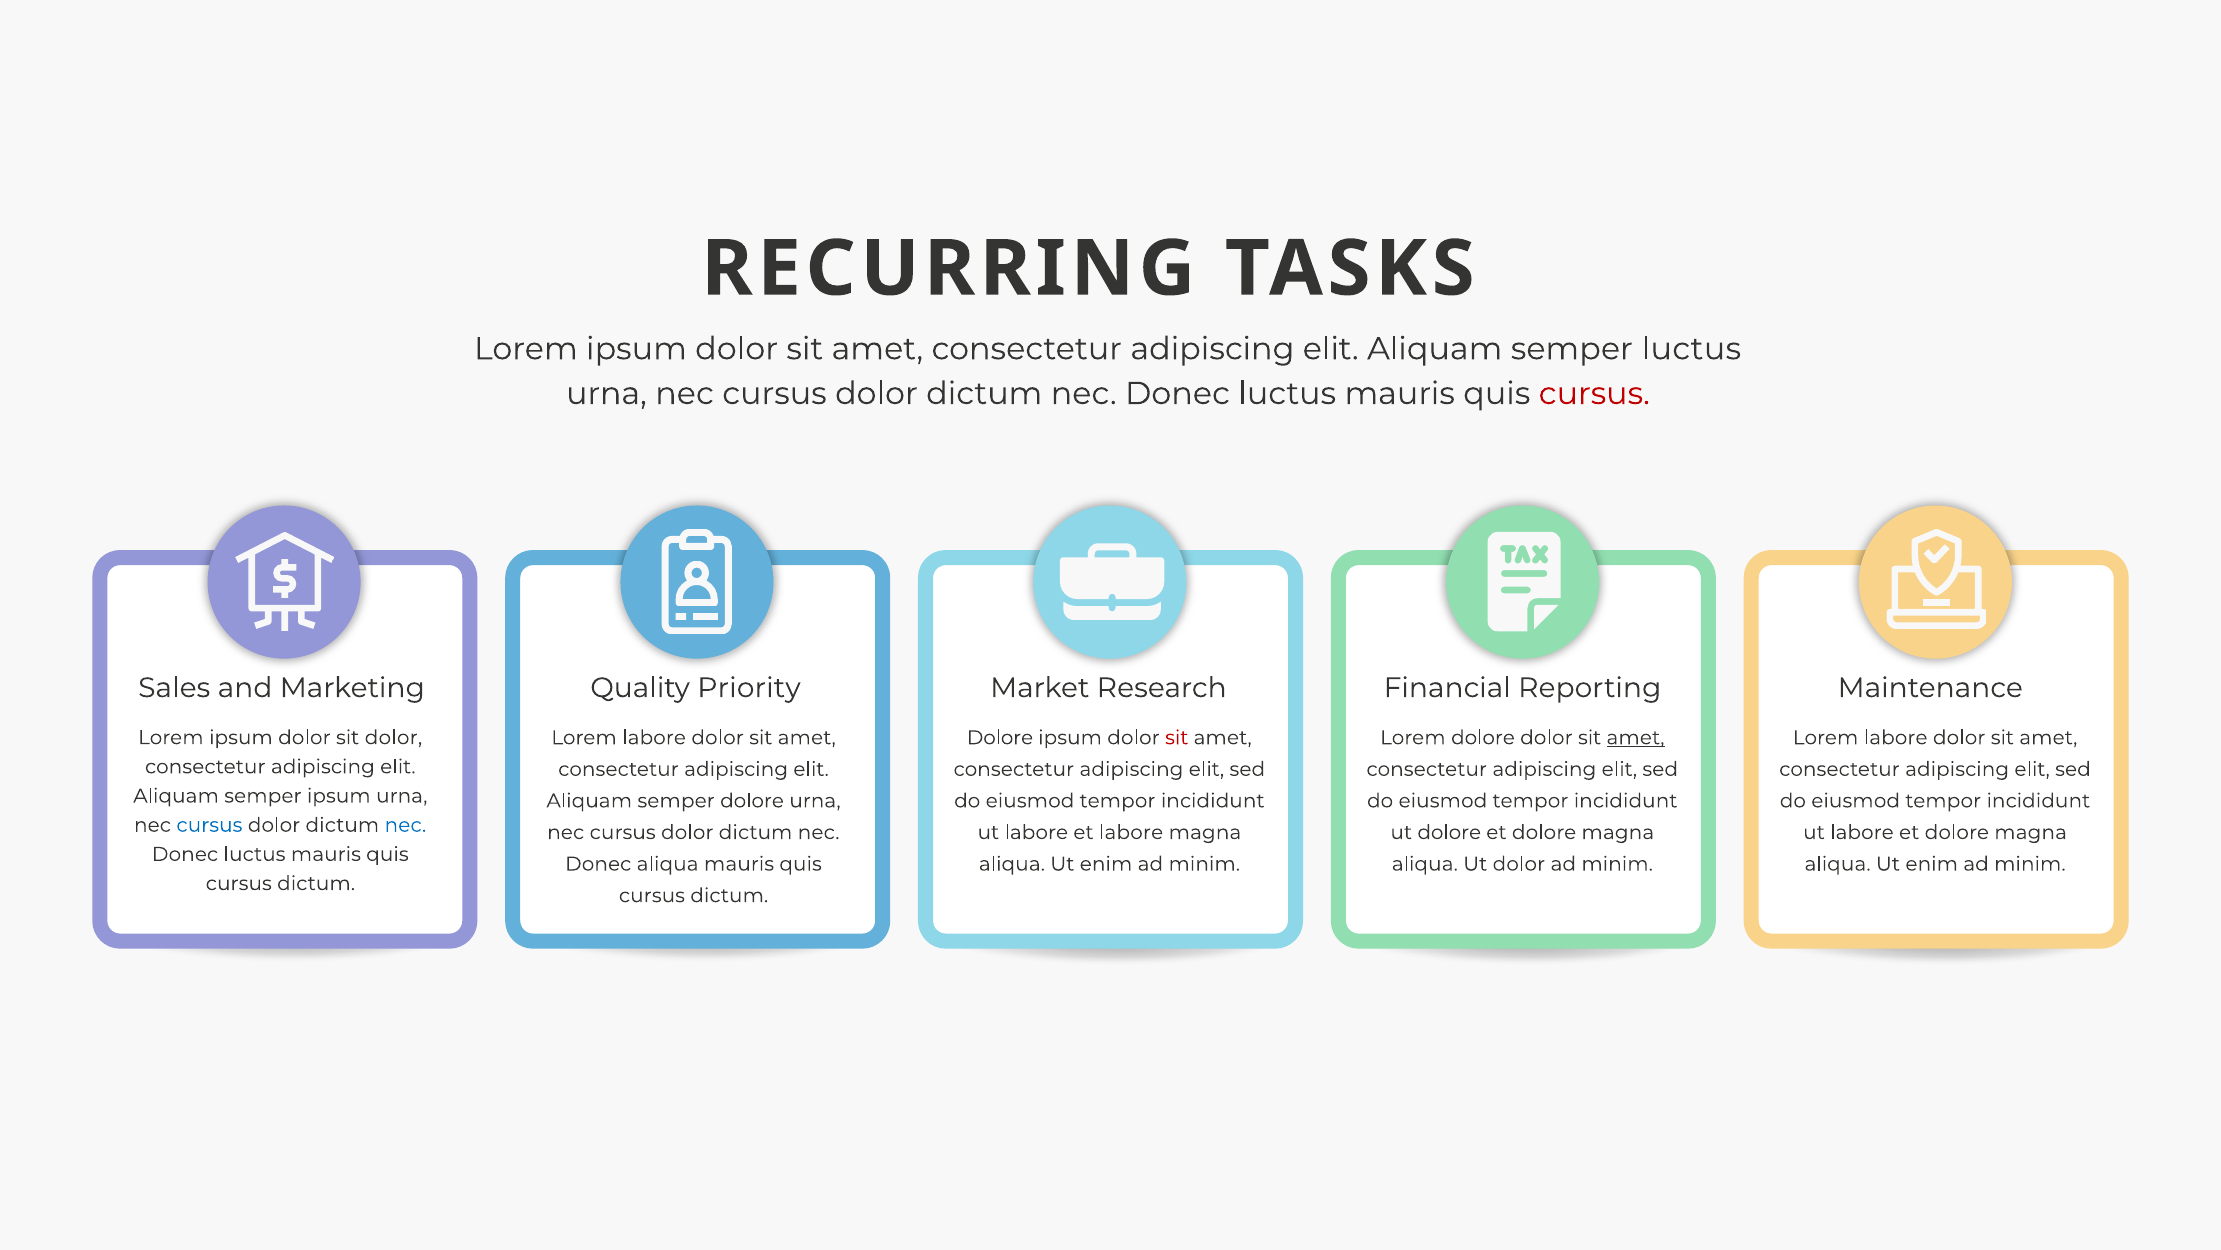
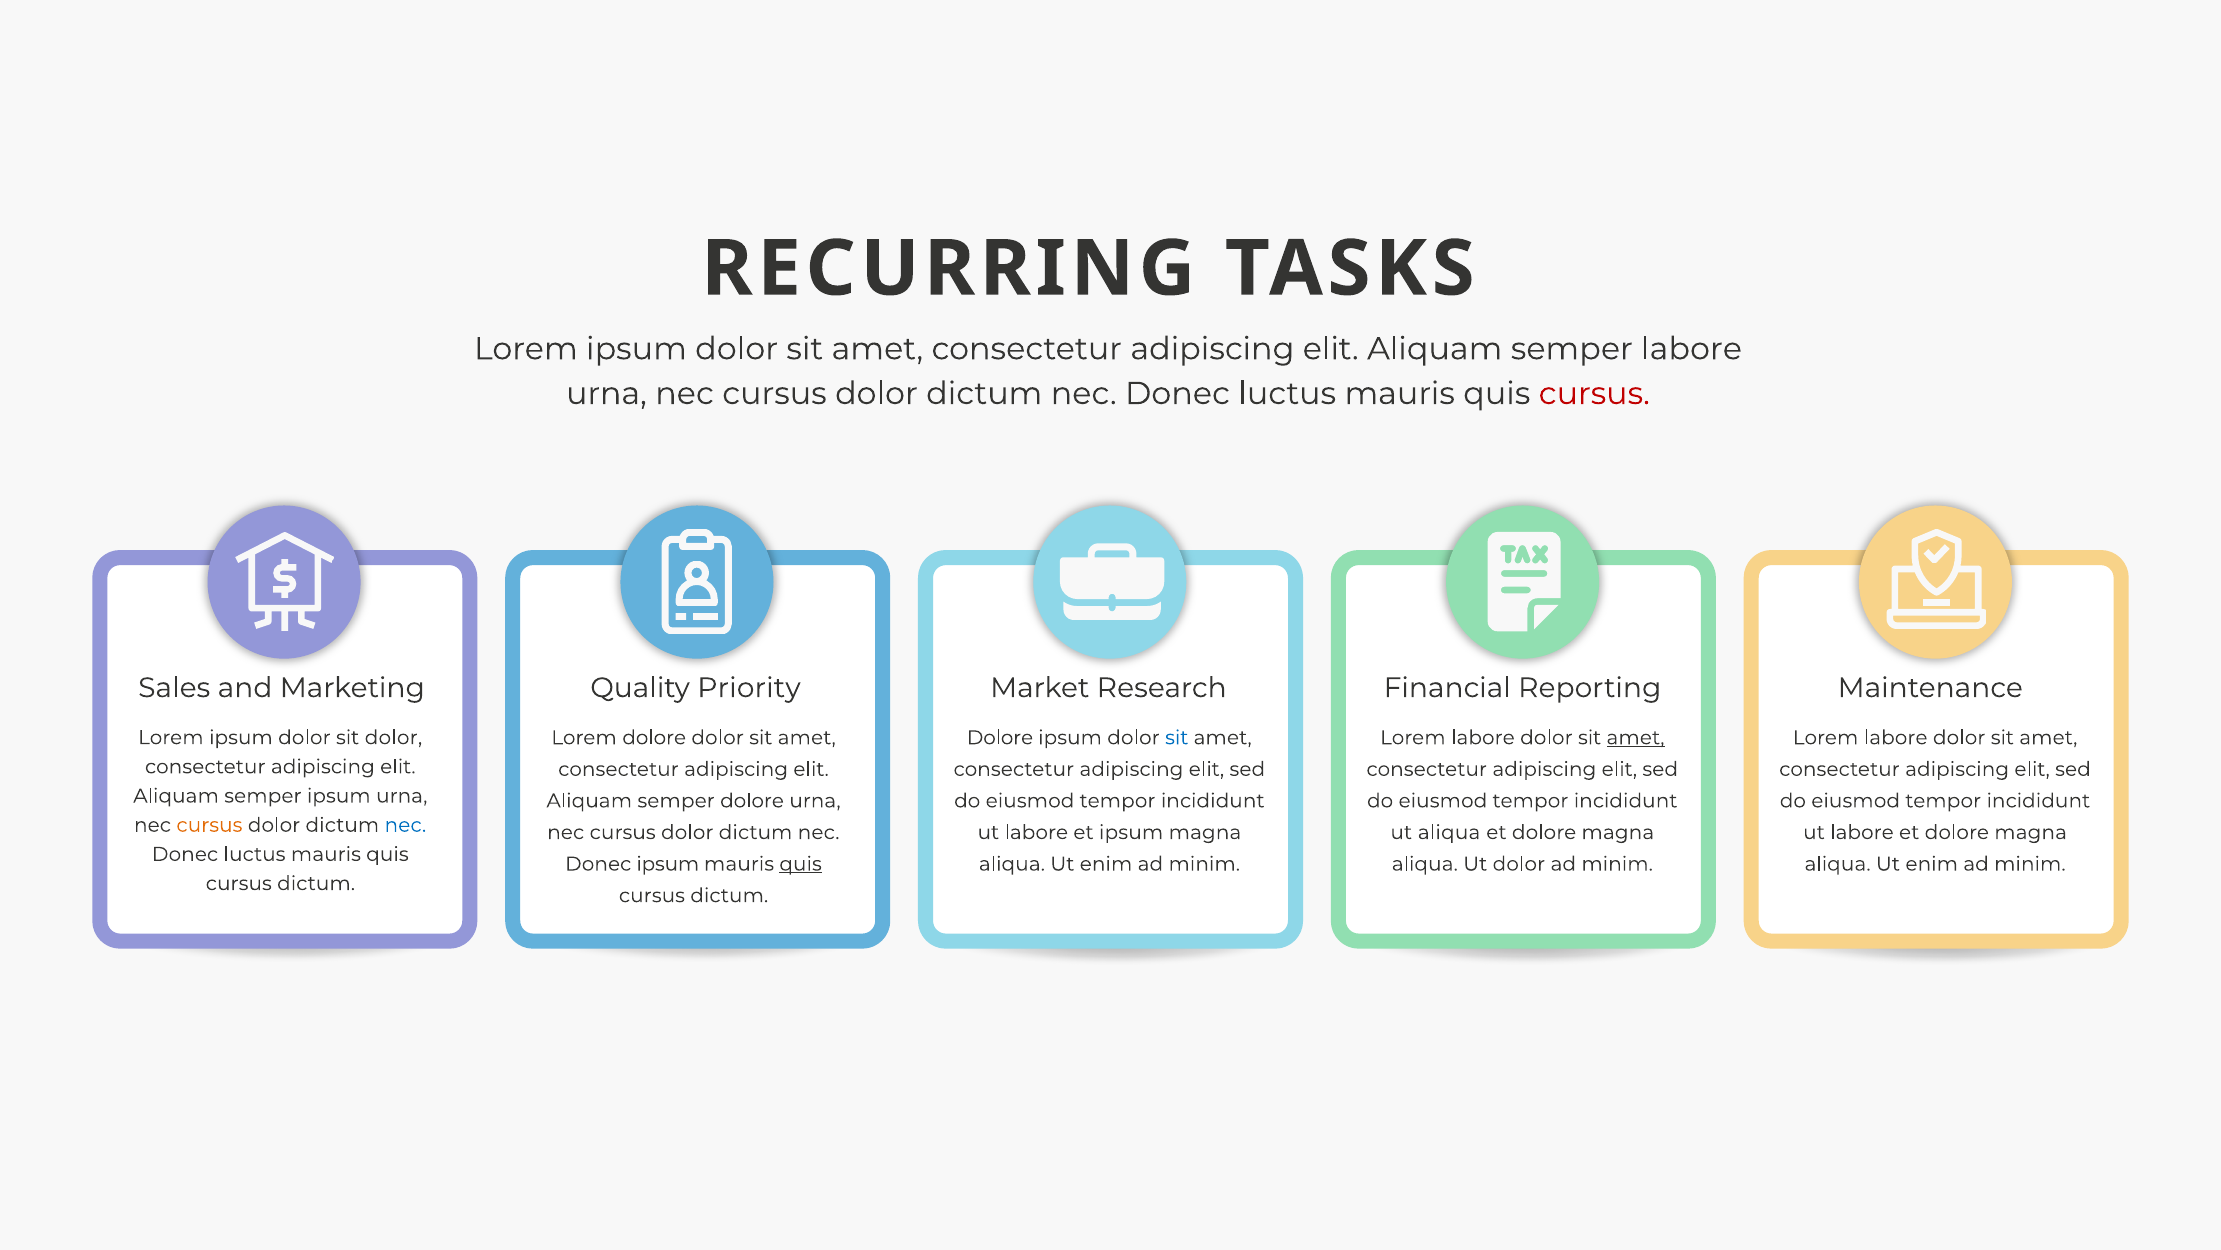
semper luctus: luctus -> labore (1692, 349)
labore: labore -> dolore (654, 737)
sit colour: red -> blue (1177, 737)
dolore: dolore -> labore (1483, 737)
cursus colour: blue -> orange (209, 825)
et labore: labore -> ipsum (1131, 832)
ut dolore: dolore -> aliqua (1449, 832)
Donec aliqua: aliqua -> ipsum (668, 864)
quis underline: none -> present (801, 864)
